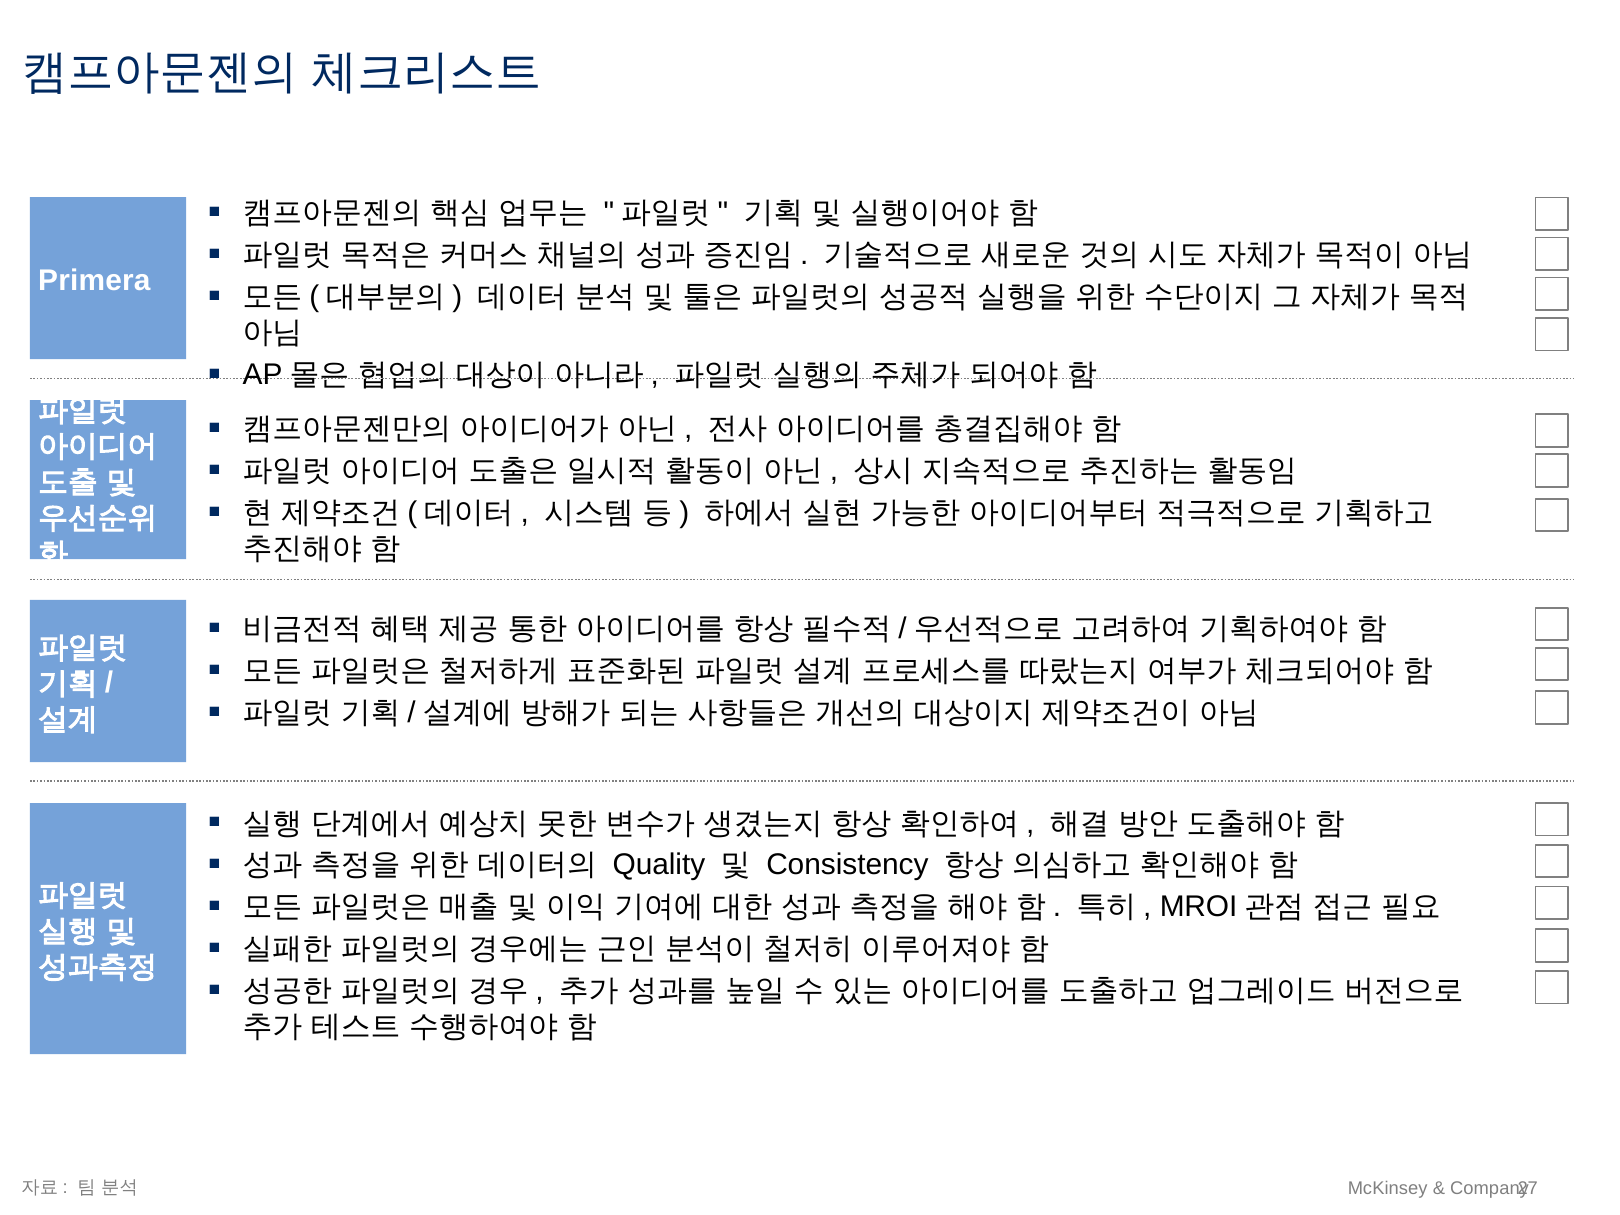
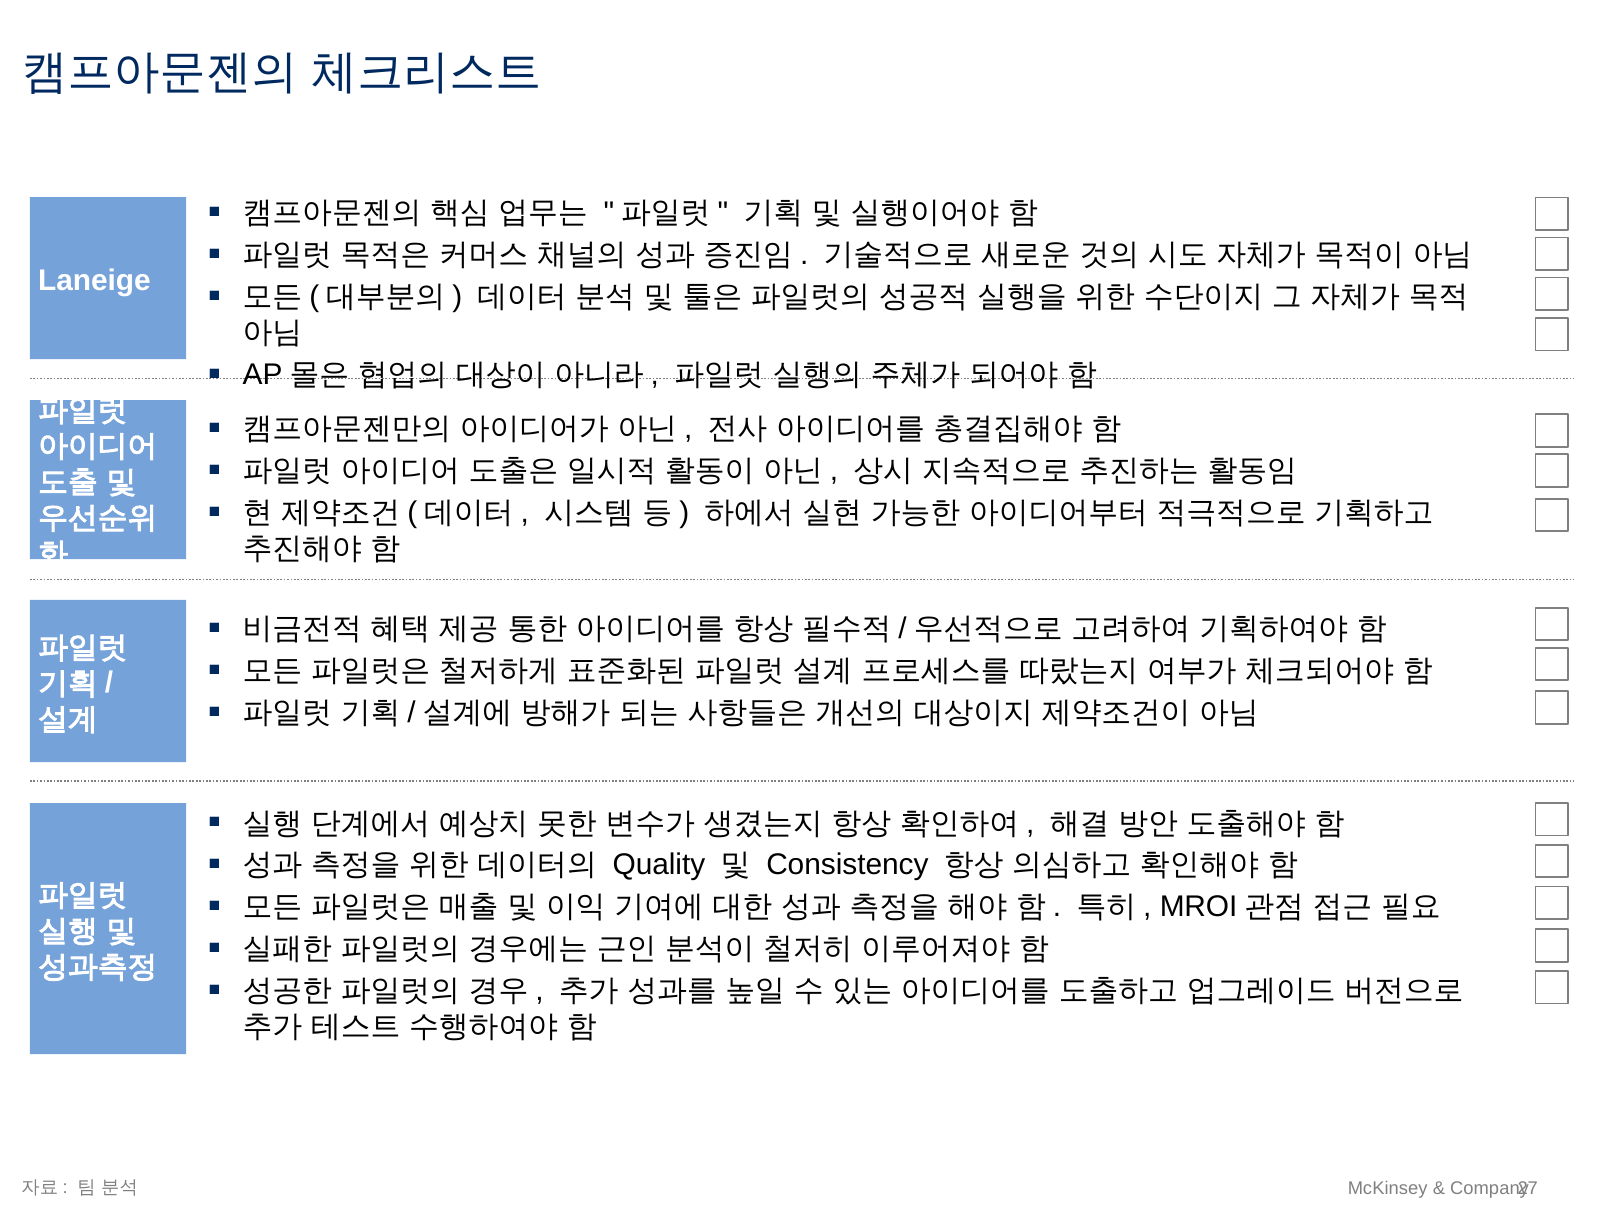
Primera: Primera -> Laneige (94, 280)
